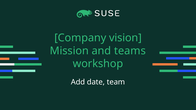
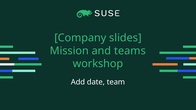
vision: vision -> slides (125, 38)
